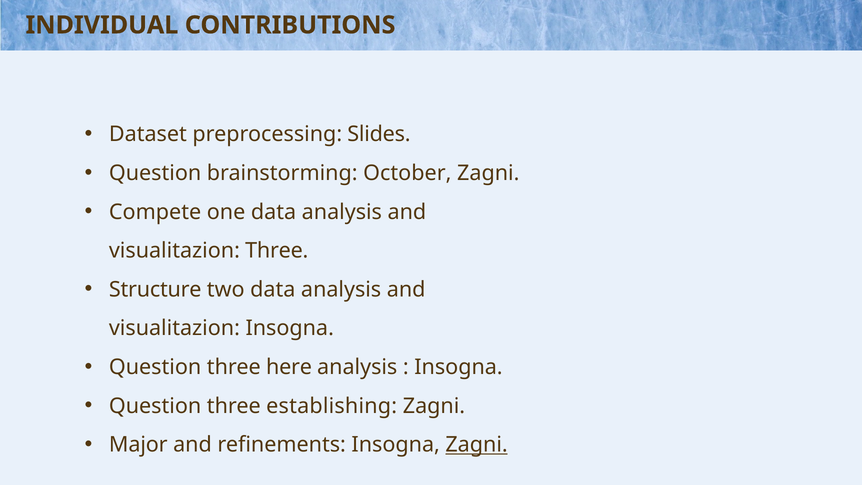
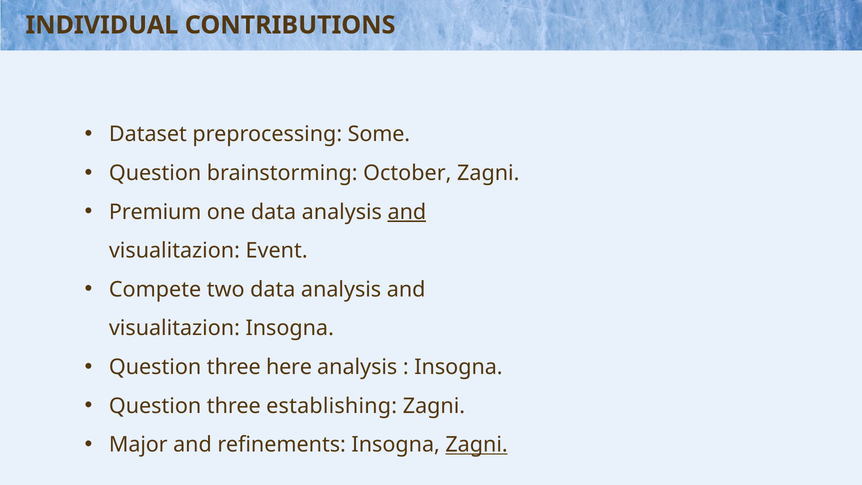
Slides: Slides -> Some (379, 134)
Compete: Compete -> Premium (155, 212)
and underline: none -> present (407, 212)
visualitazion Three: Three -> Event (277, 251)
Structure: Structure -> Compete (155, 289)
